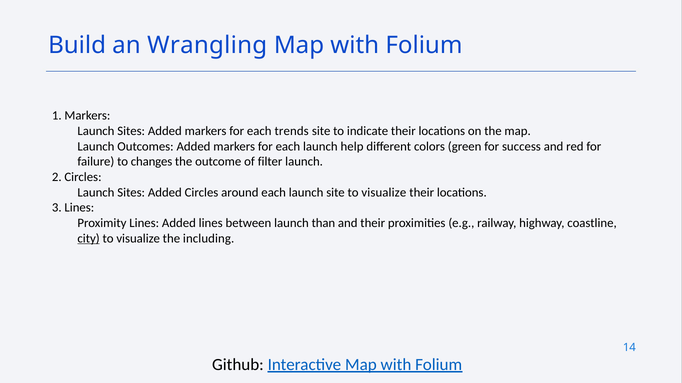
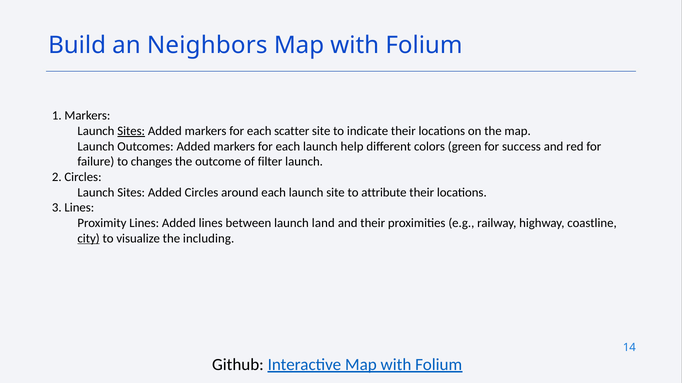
Wrangling: Wrangling -> Neighbors (207, 46)
Sites underline: none -> present (131, 131)
trends: trends -> scatter (292, 131)
site to visualize: visualize -> attribute (384, 193)
than: than -> land (323, 223)
